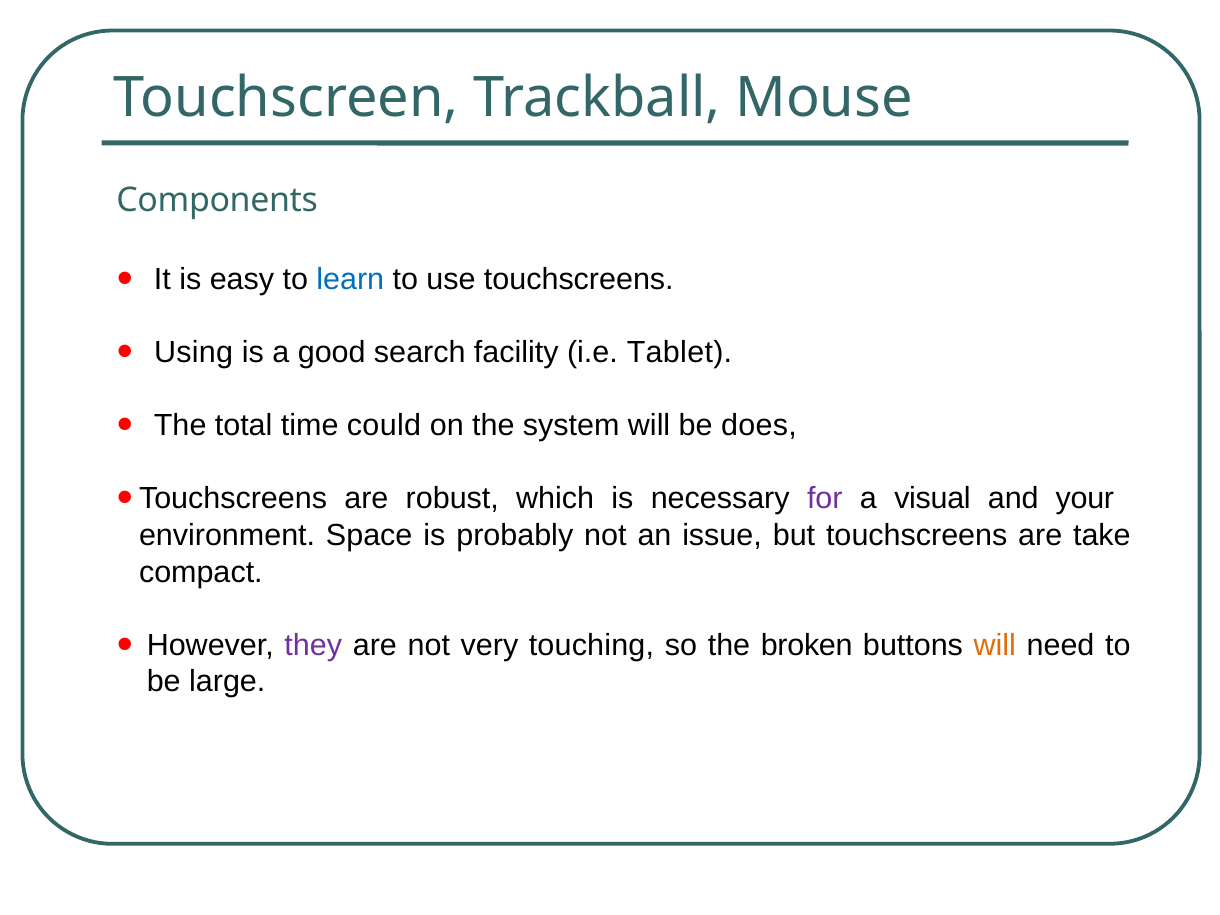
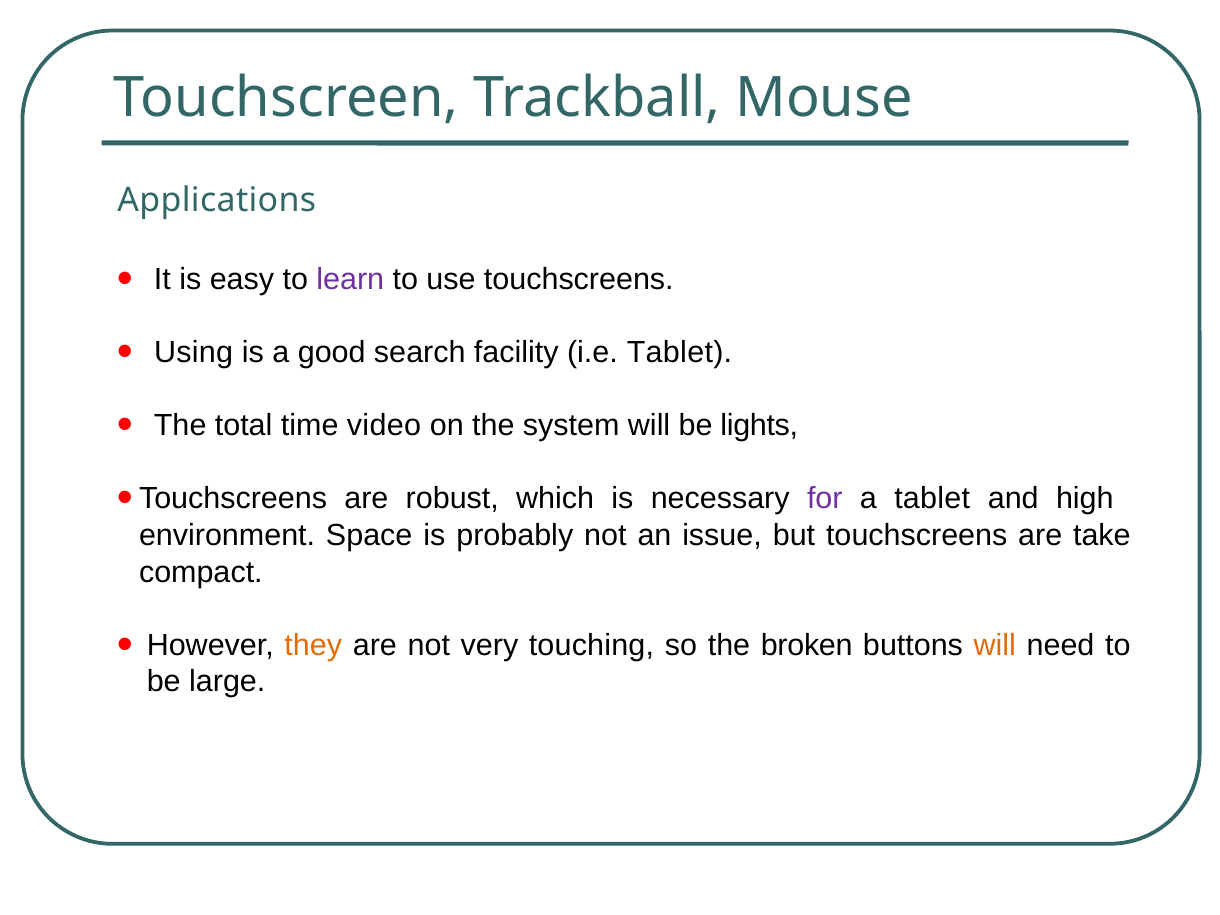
Components: Components -> Applications (217, 200)
learn colour: blue -> purple (350, 279)
could: could -> video (384, 426)
does: does -> lights (759, 426)
a visual: visual -> tablet (932, 499)
your: your -> high (1085, 499)
they colour: purple -> orange (313, 645)
